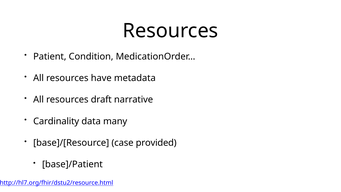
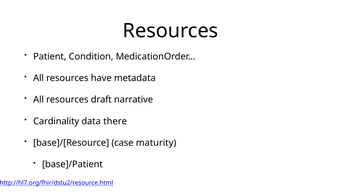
many: many -> there (115, 121)
provided: provided -> maturity (156, 143)
